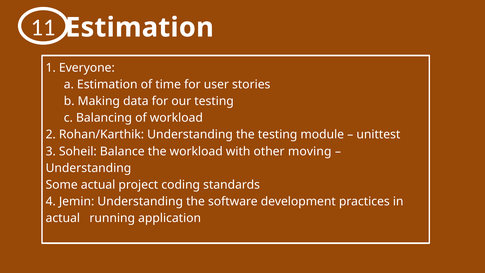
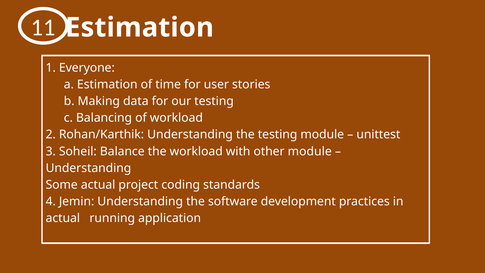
other moving: moving -> module (310, 151)
